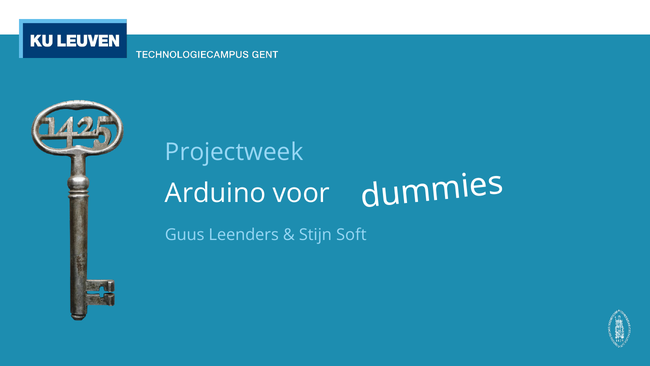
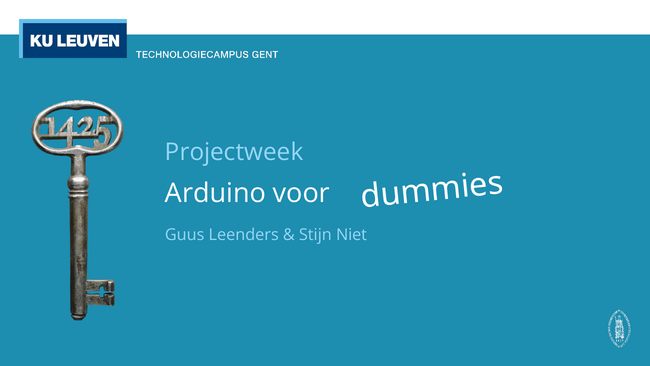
Soft: Soft -> Niet (351, 234)
